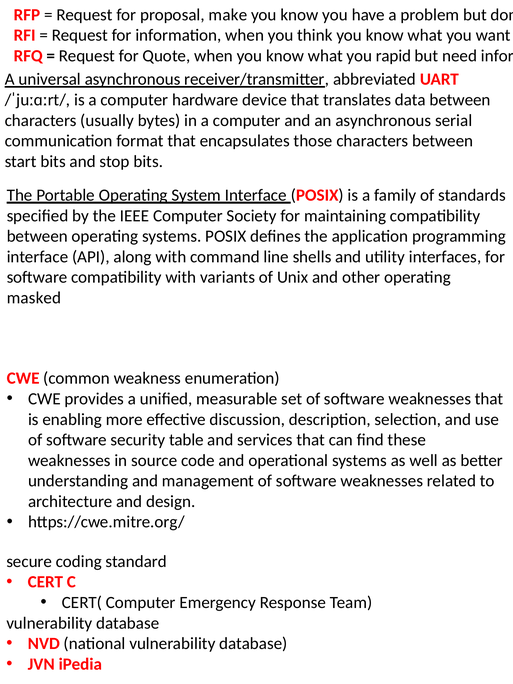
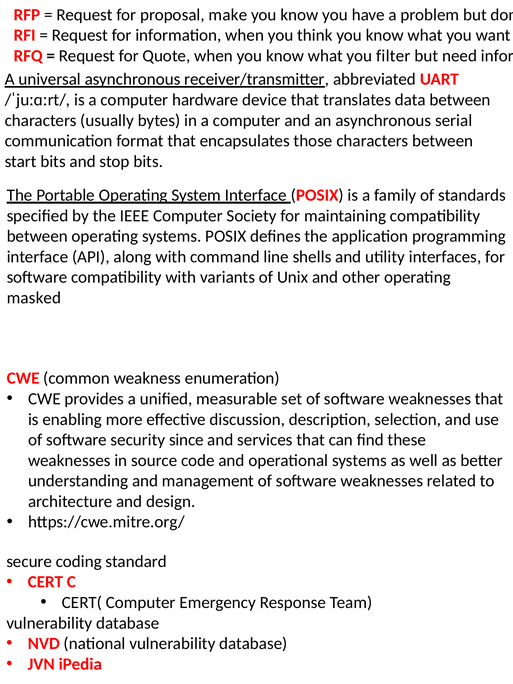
rapid: rapid -> filter (393, 56)
table: table -> since (186, 440)
